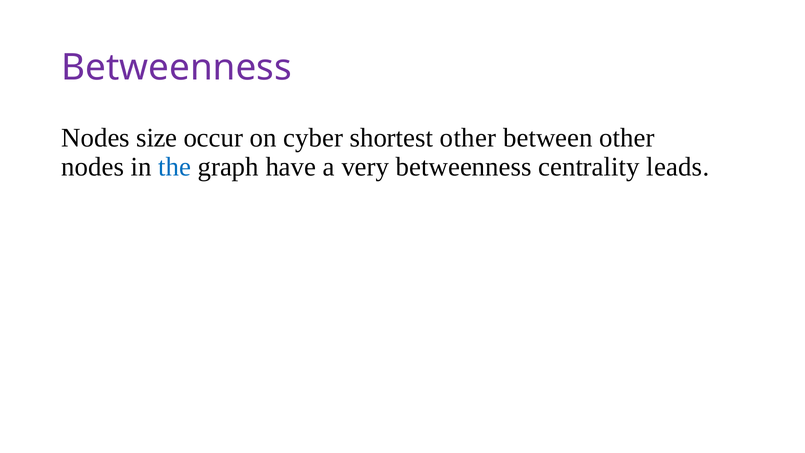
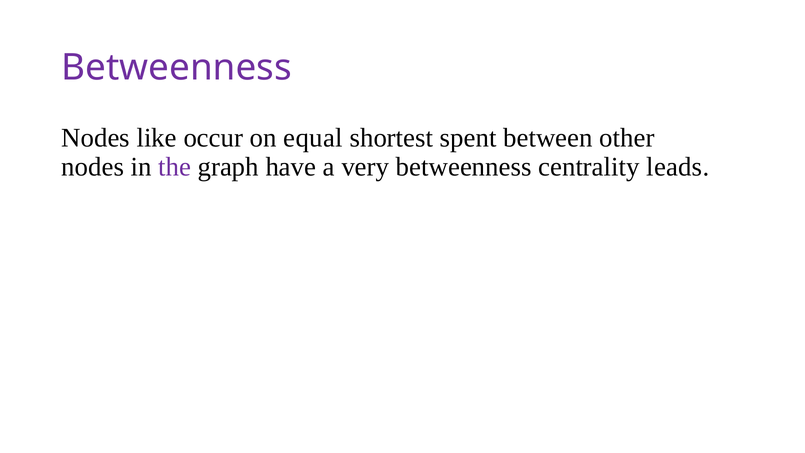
size: size -> like (157, 138)
cyber: cyber -> equal (313, 138)
shortest other: other -> spent (468, 138)
the colour: blue -> purple (175, 167)
